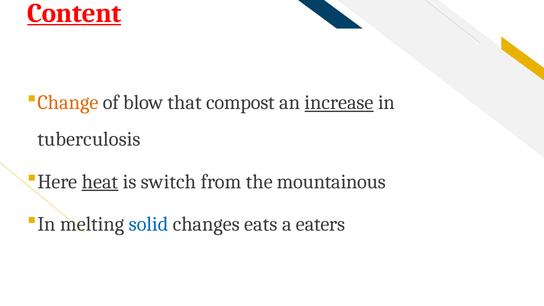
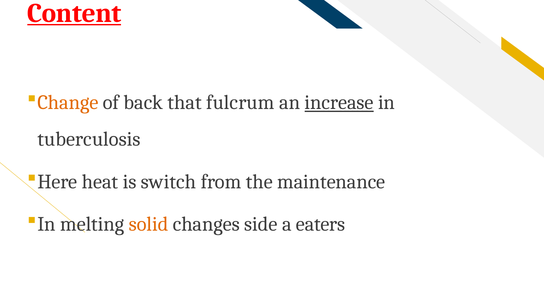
blow: blow -> back (143, 103)
compost: compost -> fulcrum (240, 103)
heat underline: present -> none (100, 182)
mountainous: mountainous -> maintenance (331, 182)
solid colour: blue -> orange (149, 224)
eats: eats -> side (261, 224)
